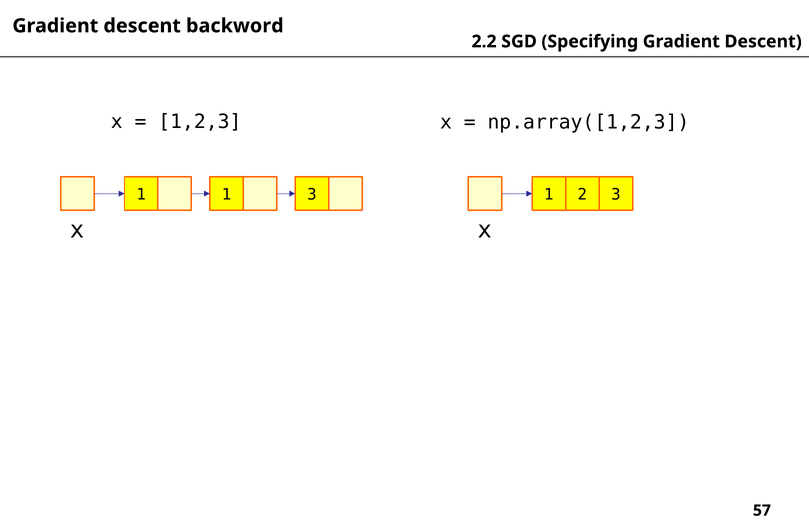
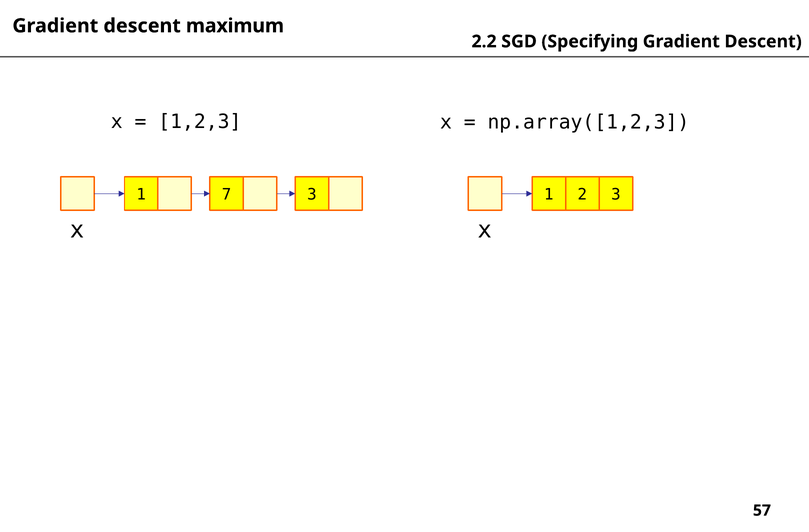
backword: backword -> maximum (235, 26)
1 1: 1 -> 7 (227, 194)
